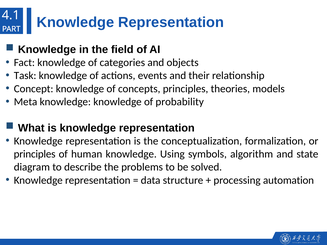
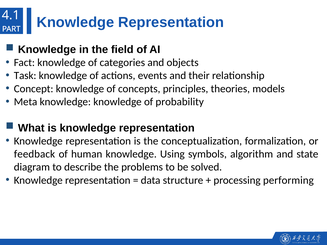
principles: principles -> feedback (34, 154)
automation: automation -> performing (288, 180)
